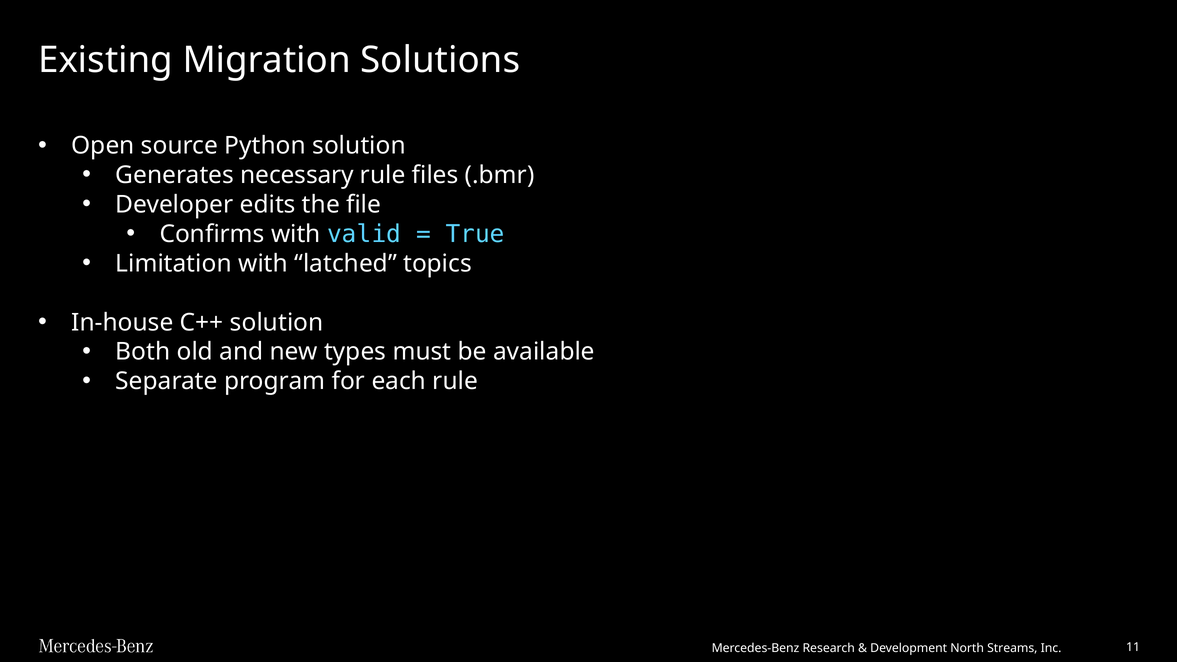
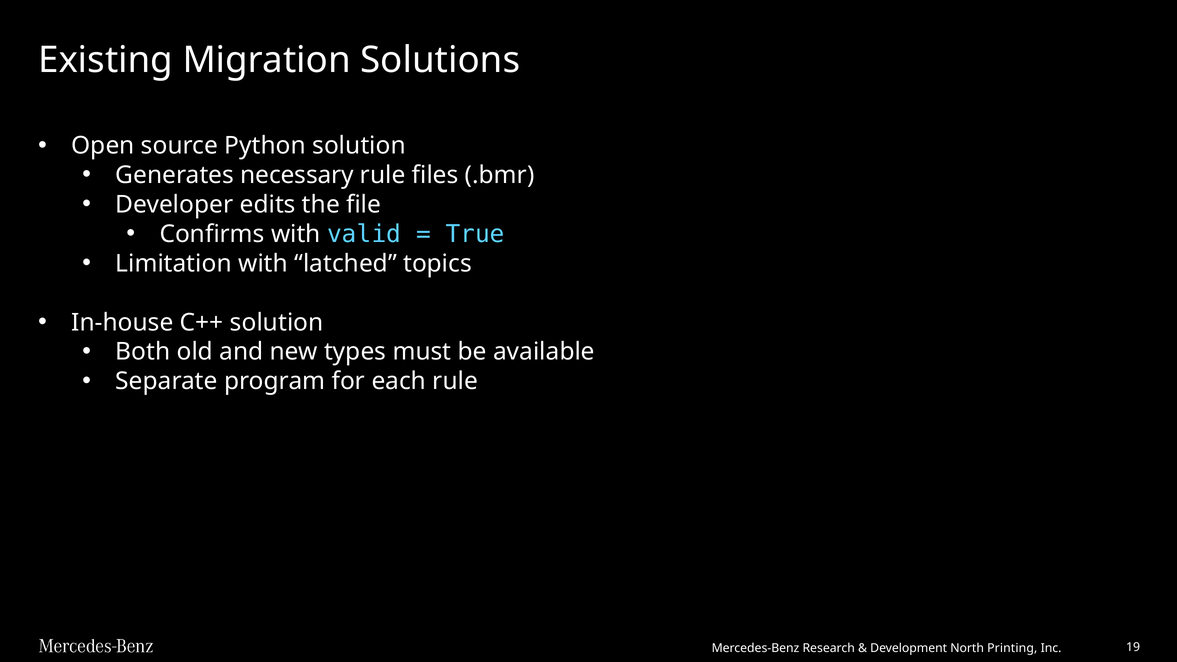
Streams: Streams -> Printing (1012, 648)
11: 11 -> 19 (1133, 647)
